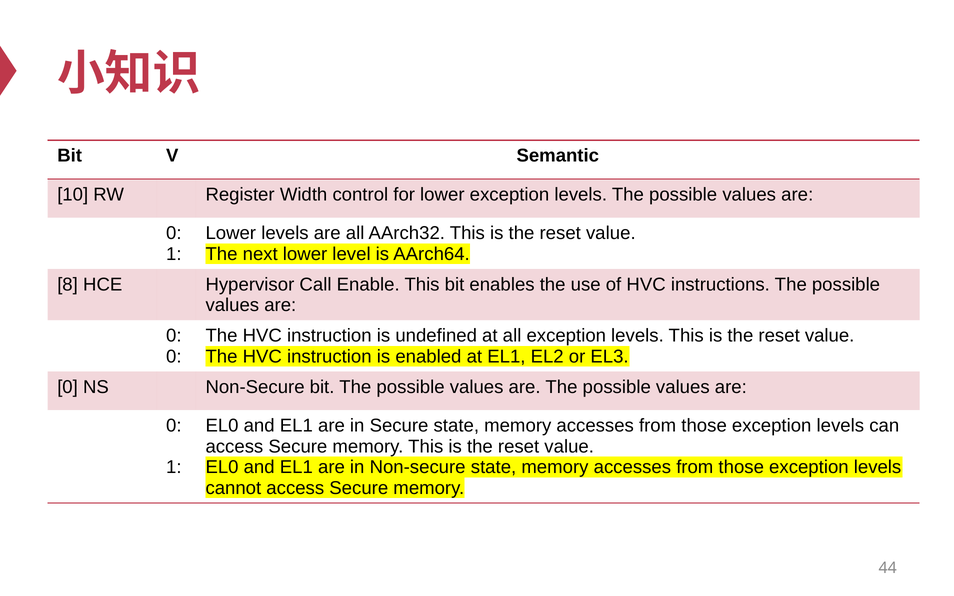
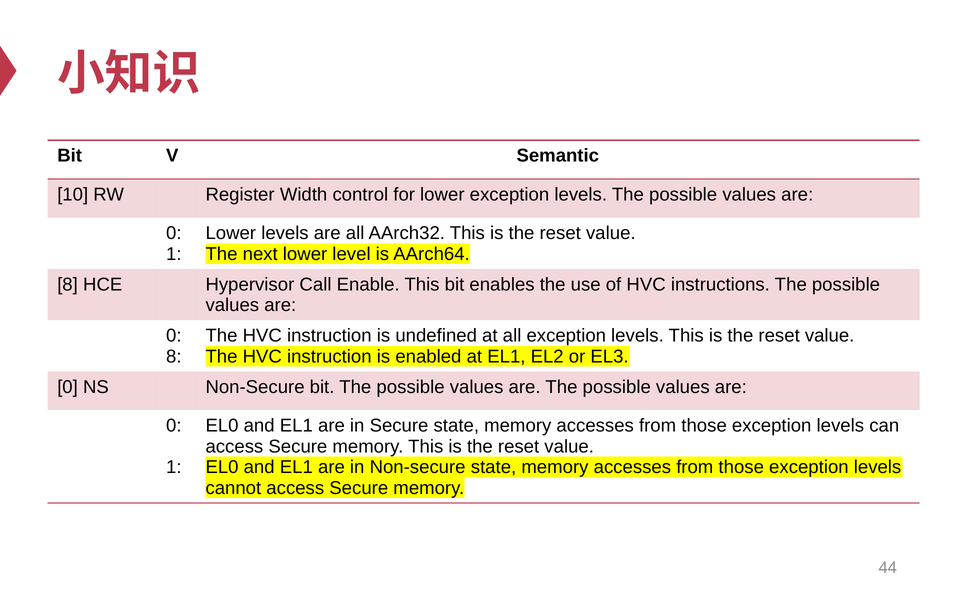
0: 0 -> 8 (174, 357)
